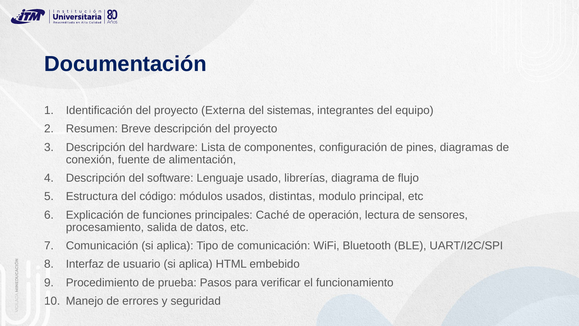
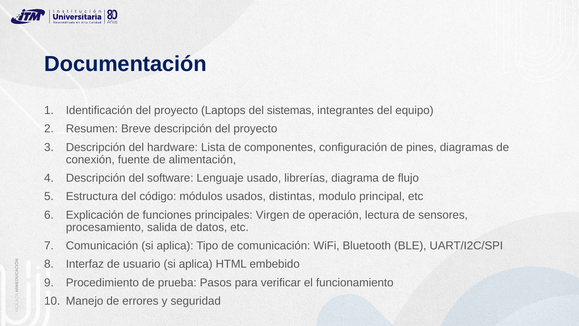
Externa: Externa -> Laptops (223, 110)
Caché: Caché -> Virgen (273, 215)
